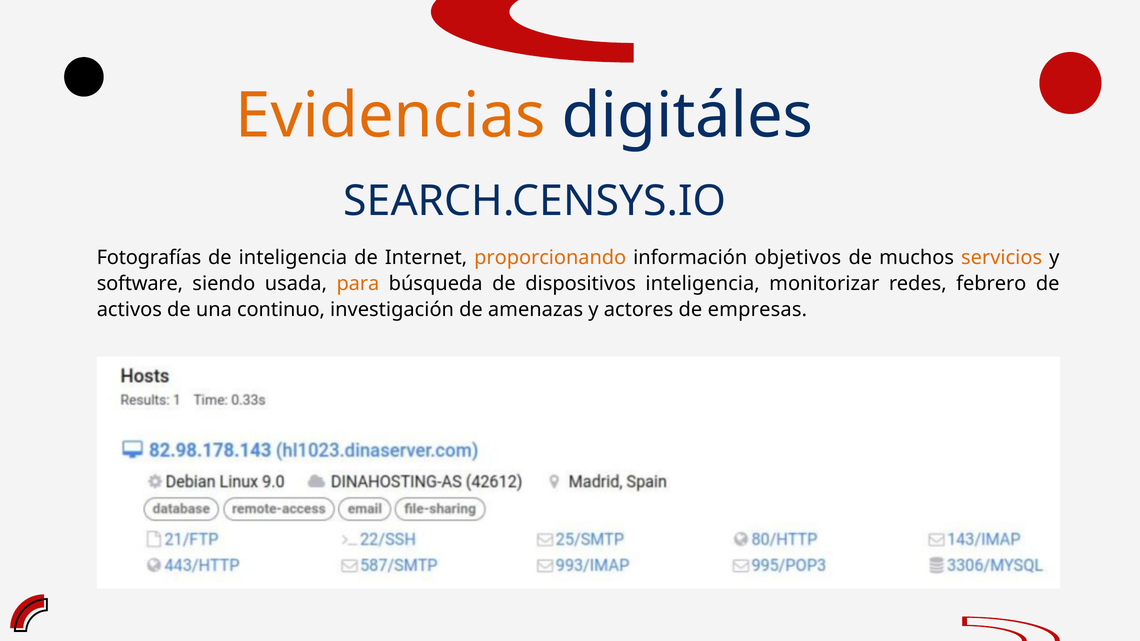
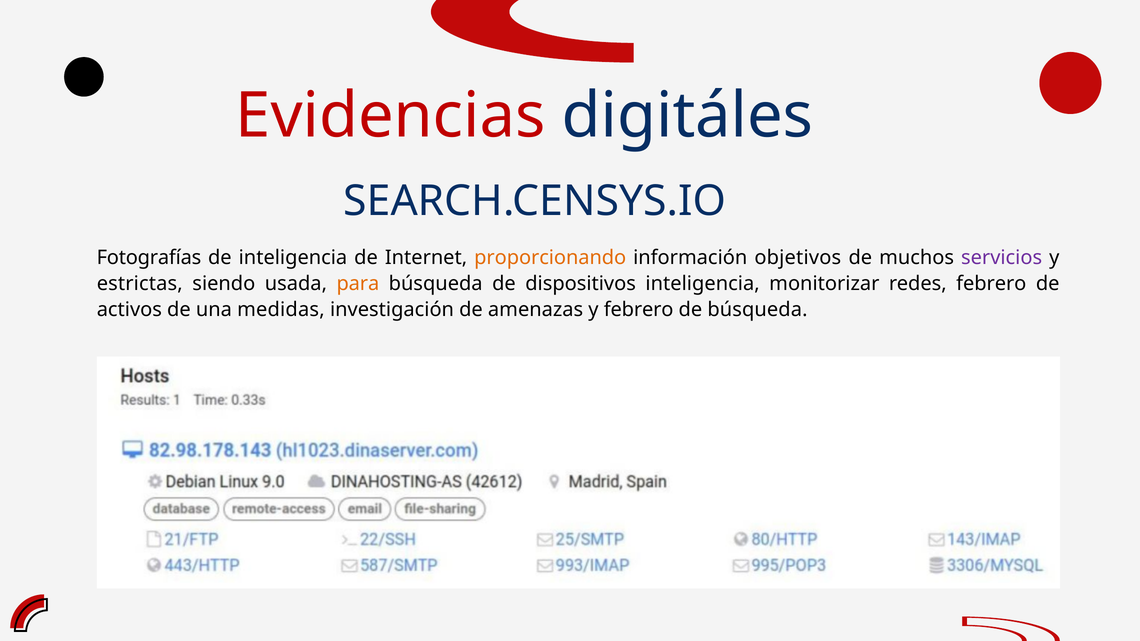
Evidencias colour: orange -> red (390, 116)
servicios colour: orange -> purple (1002, 257)
software: software -> estrictas (140, 284)
continuo: continuo -> medidas (281, 310)
y actores: actores -> febrero (639, 310)
de empresas: empresas -> búsqueda (757, 310)
